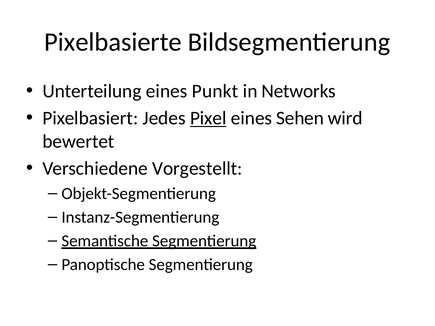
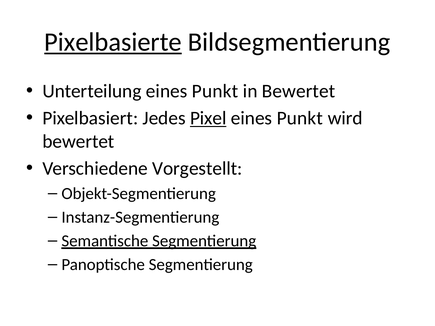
Pixelbasierte underline: none -> present (113, 42)
in Networks: Networks -> Bewertet (299, 91)
Sehen: Sehen -> Punkt (300, 118)
